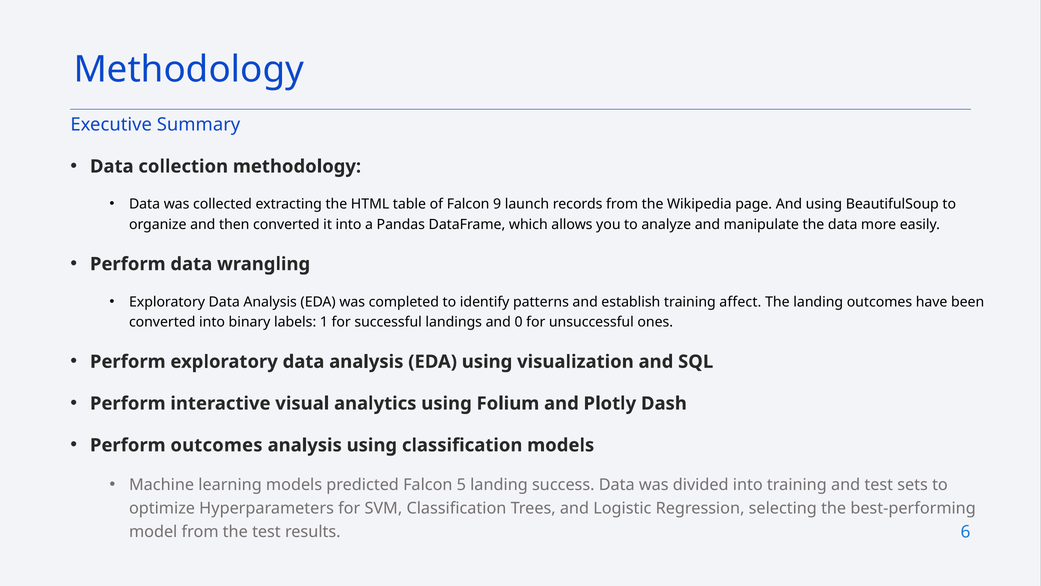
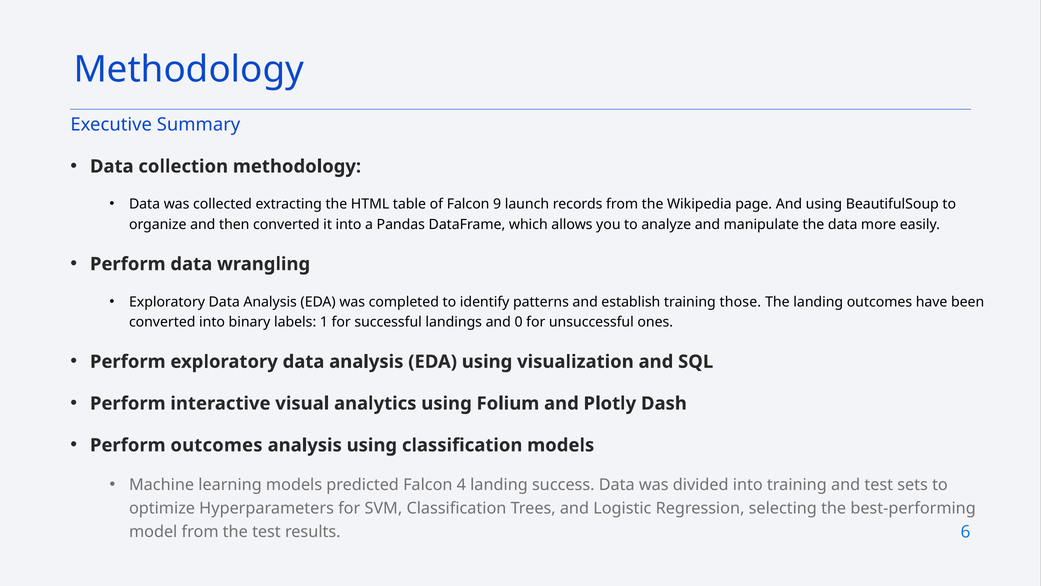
affect: affect -> those (740, 302)
5: 5 -> 4 (461, 485)
